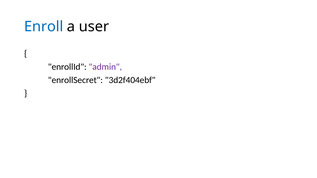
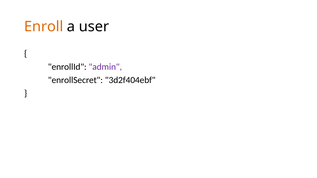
Enroll colour: blue -> orange (44, 27)
